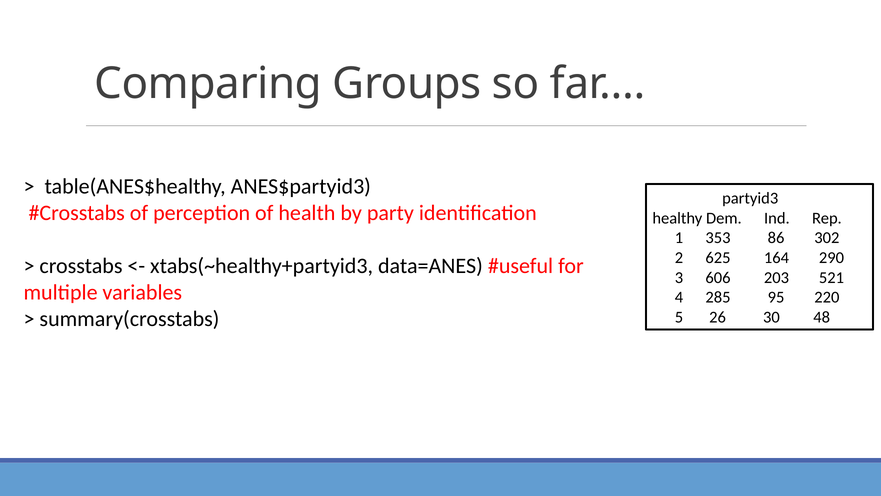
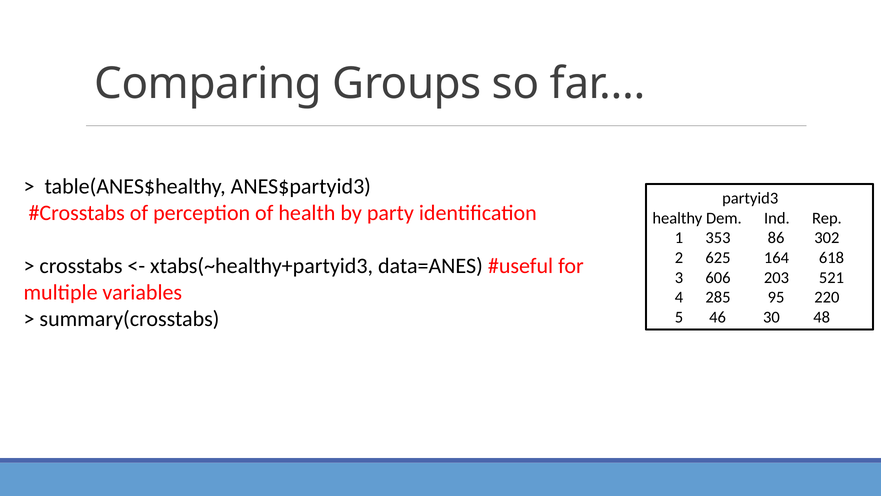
290: 290 -> 618 (831, 258)
26: 26 -> 46 (718, 317)
